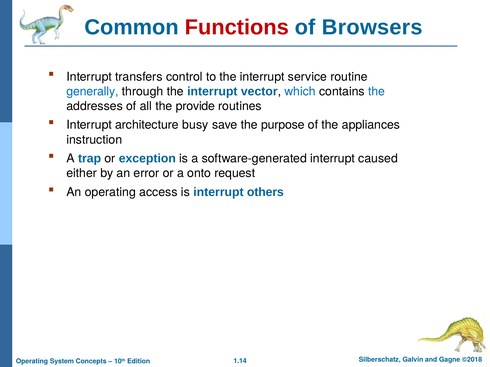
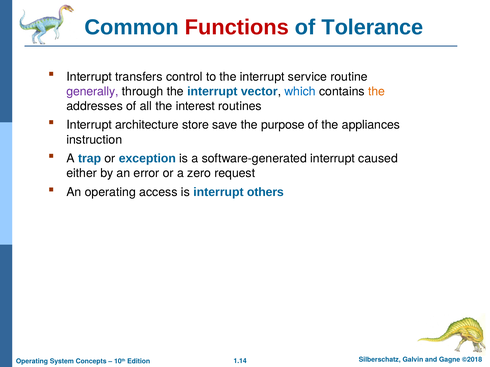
Browsers: Browsers -> Tolerance (372, 27)
generally colour: blue -> purple (93, 91)
the colour: blue -> orange (377, 91)
provide: provide -> interest (195, 106)
busy: busy -> store (195, 125)
onto: onto -> zero (199, 174)
